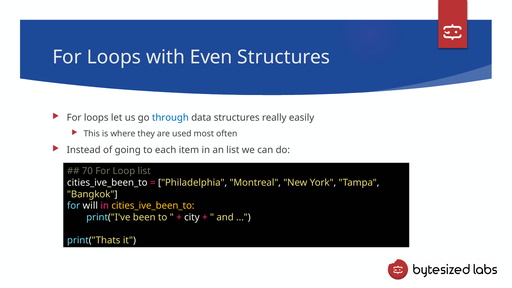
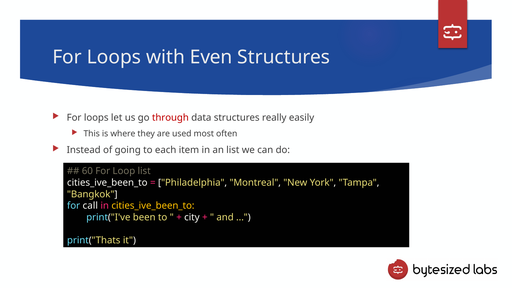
through colour: blue -> red (170, 118)
70: 70 -> 60 (87, 171)
will: will -> call (90, 206)
